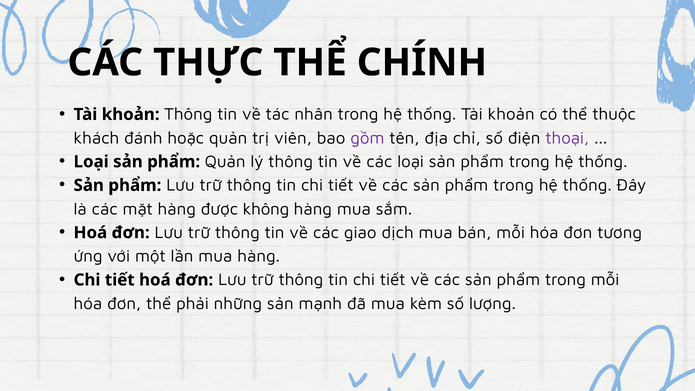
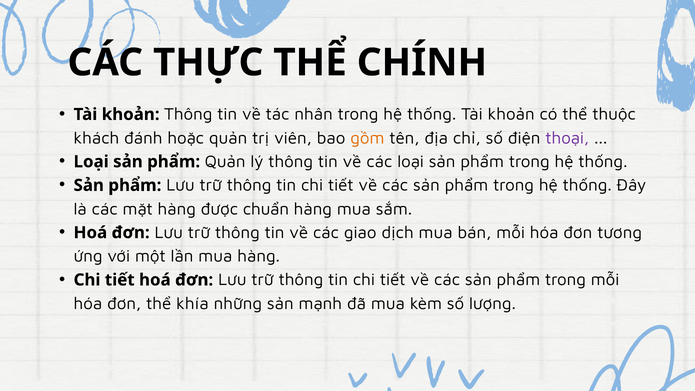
gồm colour: purple -> orange (367, 138)
không: không -> chuẩn (266, 209)
phải: phải -> khía (192, 304)
